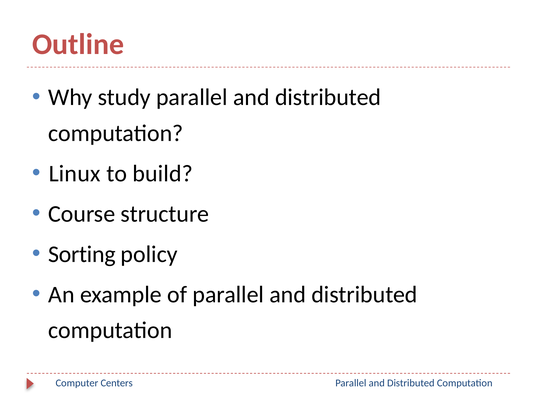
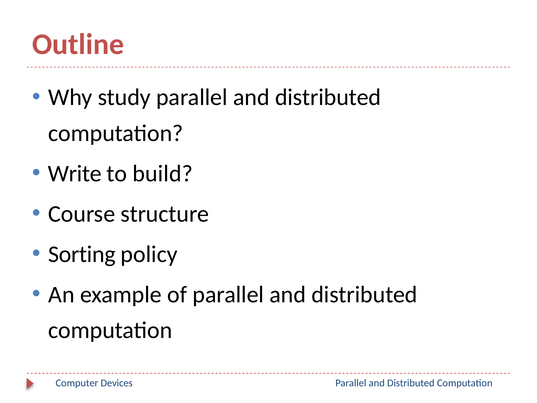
Linux: Linux -> Write (75, 173)
Centers: Centers -> Devices (117, 383)
